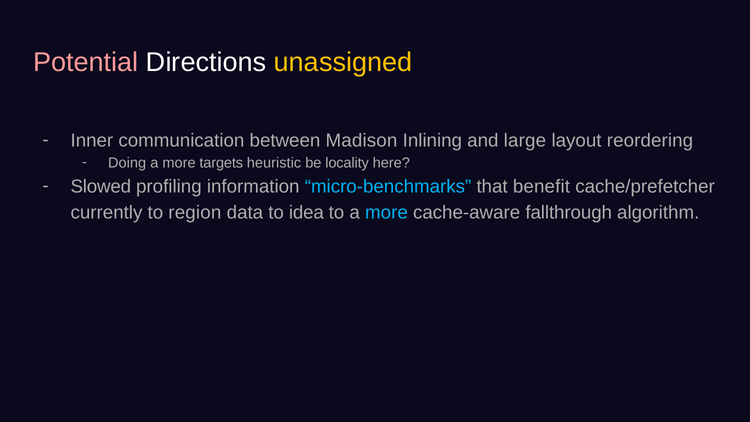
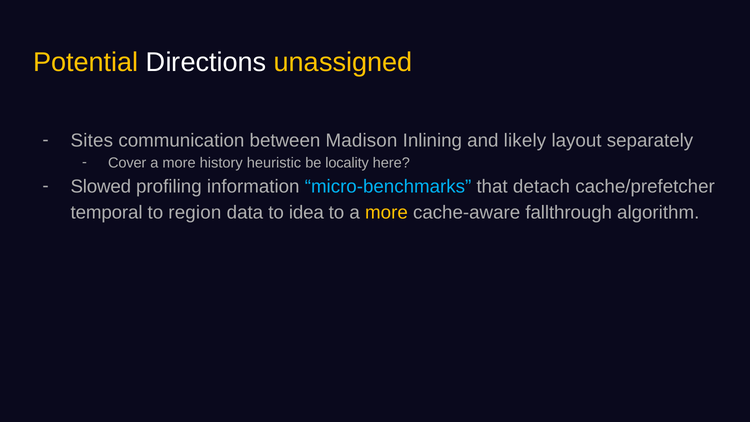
Potential colour: pink -> yellow (86, 62)
Inner: Inner -> Sites (92, 140)
large: large -> likely (525, 140)
reordering: reordering -> separately (650, 140)
Doing: Doing -> Cover (127, 163)
targets: targets -> history (221, 163)
benefit: benefit -> detach (541, 186)
currently: currently -> temporal (107, 212)
more colour: light blue -> yellow (386, 212)
